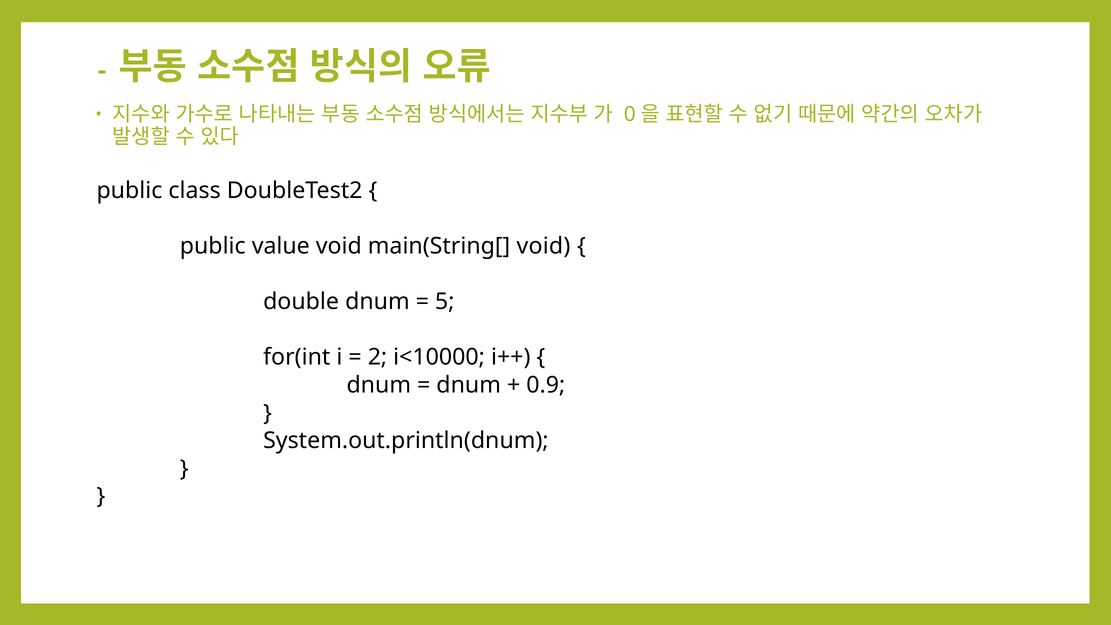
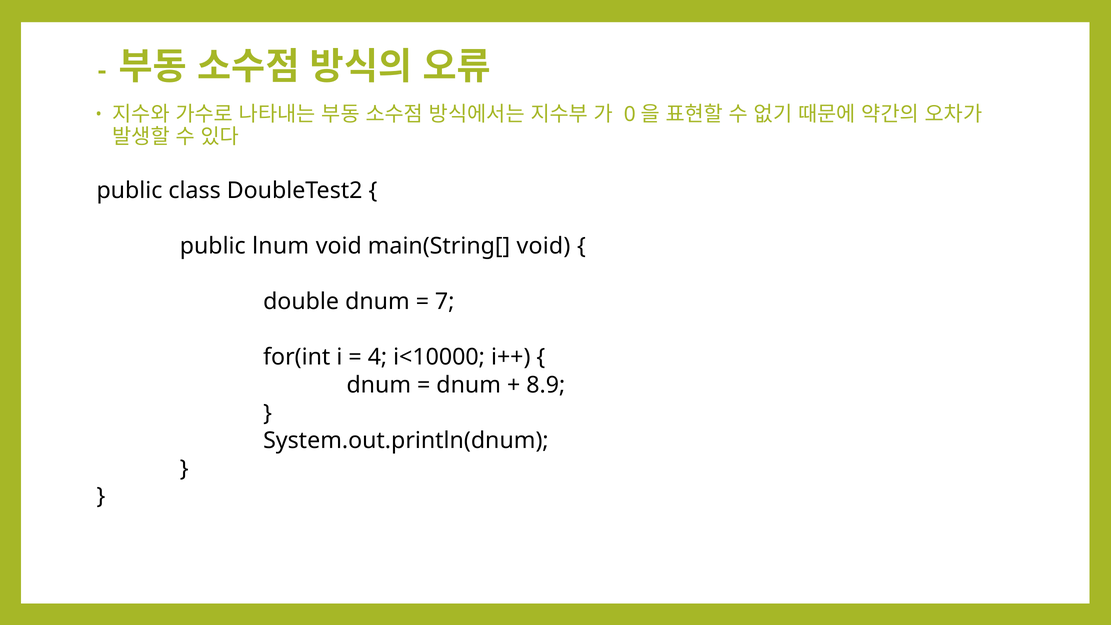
value: value -> lnum (281, 246)
5: 5 -> 7 (445, 302)
2: 2 -> 4 (377, 357)
0.9: 0.9 -> 8.9 (546, 385)
